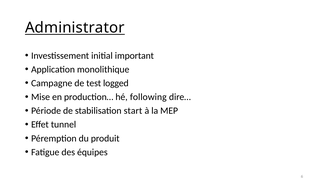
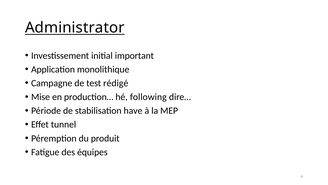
logged: logged -> rédigé (116, 83)
start: start -> have (133, 110)
